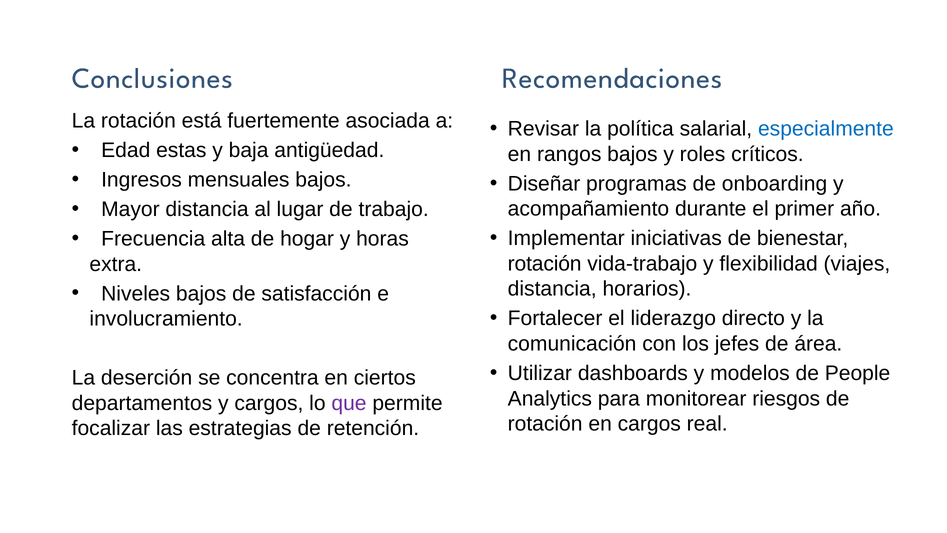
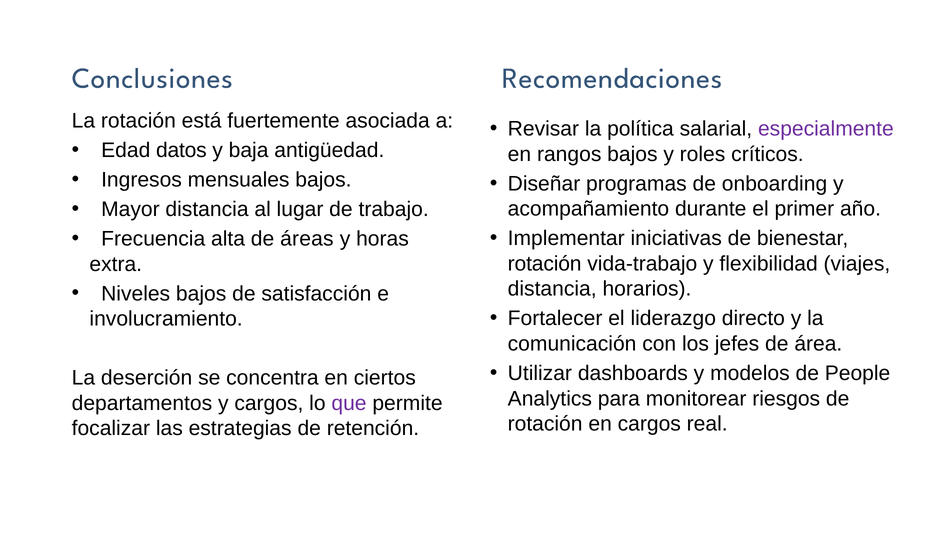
especialmente colour: blue -> purple (826, 129)
estas: estas -> datos (181, 150)
hogar: hogar -> áreas (307, 239)
